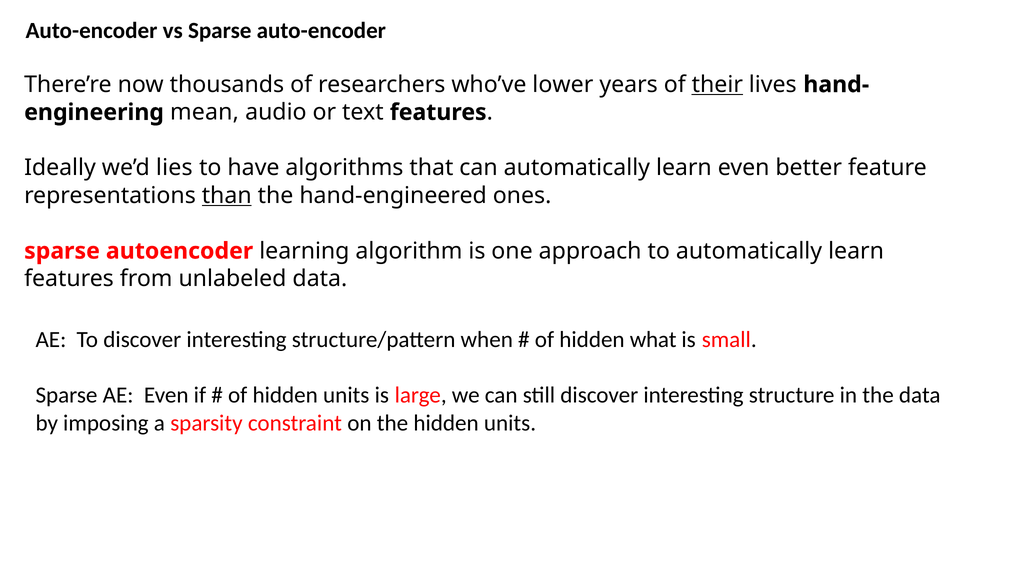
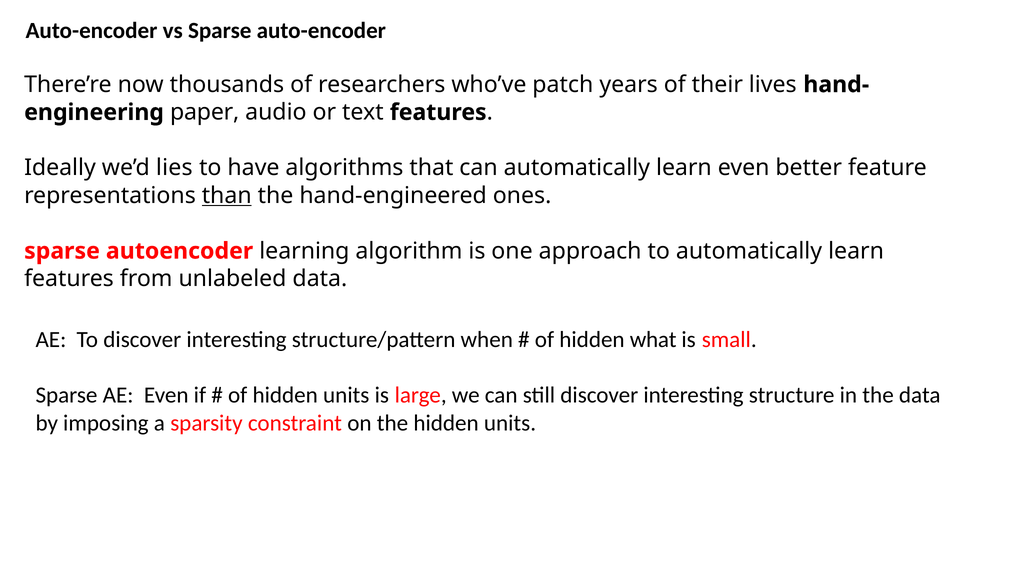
lower: lower -> patch (563, 85)
their underline: present -> none (717, 85)
mean: mean -> paper (205, 112)
